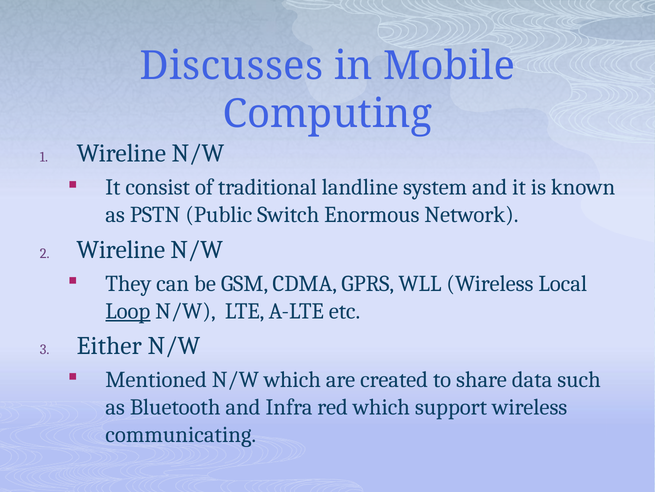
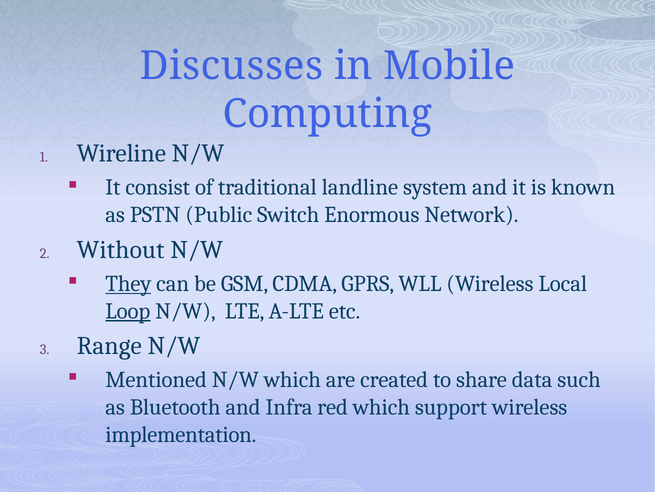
Wireline: Wireline -> Without (121, 249)
They underline: none -> present (128, 283)
Either: Either -> Range (109, 345)
communicating: communicating -> implementation (181, 434)
